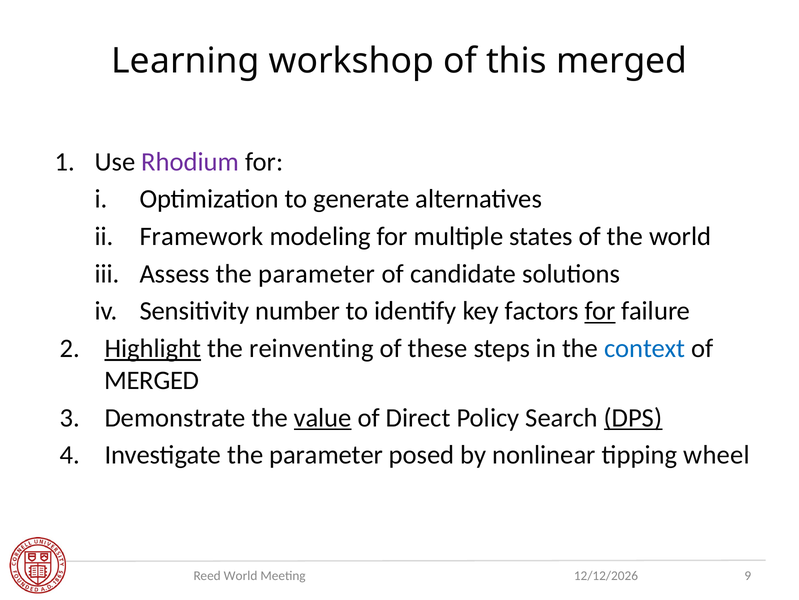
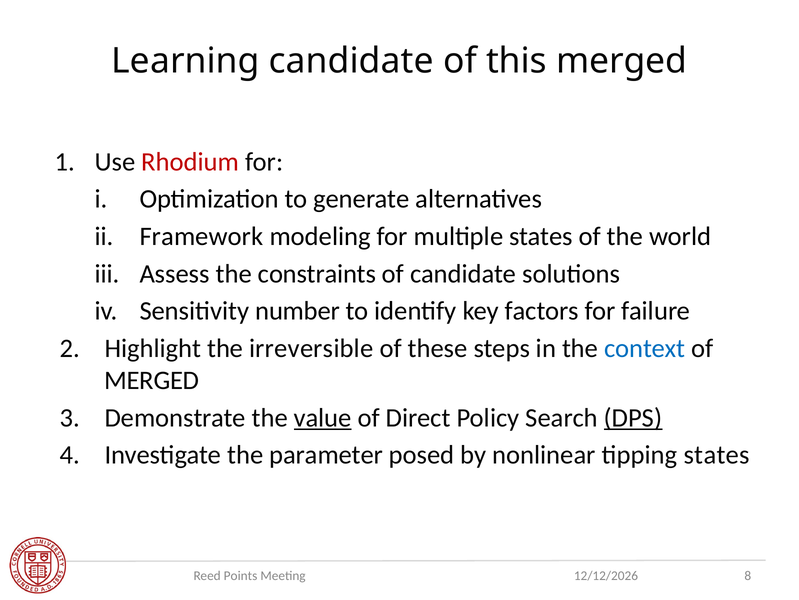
Learning workshop: workshop -> candidate (351, 61)
Rhodium colour: purple -> red (190, 162)
Assess the parameter: parameter -> constraints (317, 273)
for underline: present -> none (600, 311)
Highlight underline: present -> none (153, 348)
reinventing: reinventing -> irreversible (311, 348)
tipping wheel: wheel -> states (717, 455)
Reed World: World -> Points (241, 575)
9: 9 -> 8 (748, 575)
